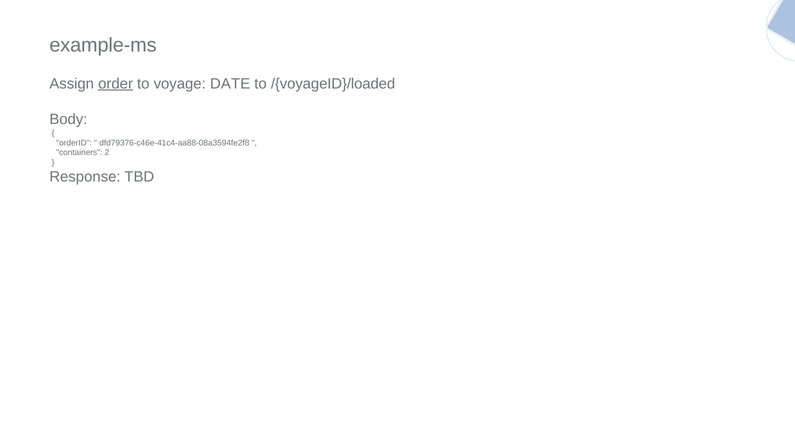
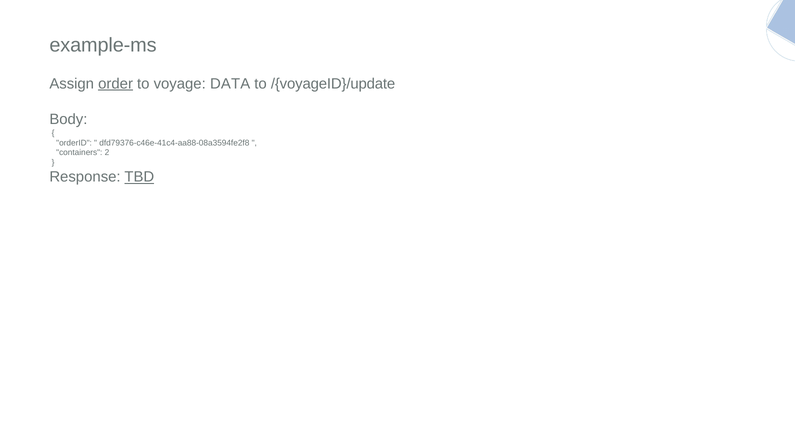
DATE: DATE -> DATA (230, 84)
/{voyageID}/loaded: /{voyageID}/loaded -> /{voyageID}/update (333, 84)
TBD underline: none -> present (139, 177)
